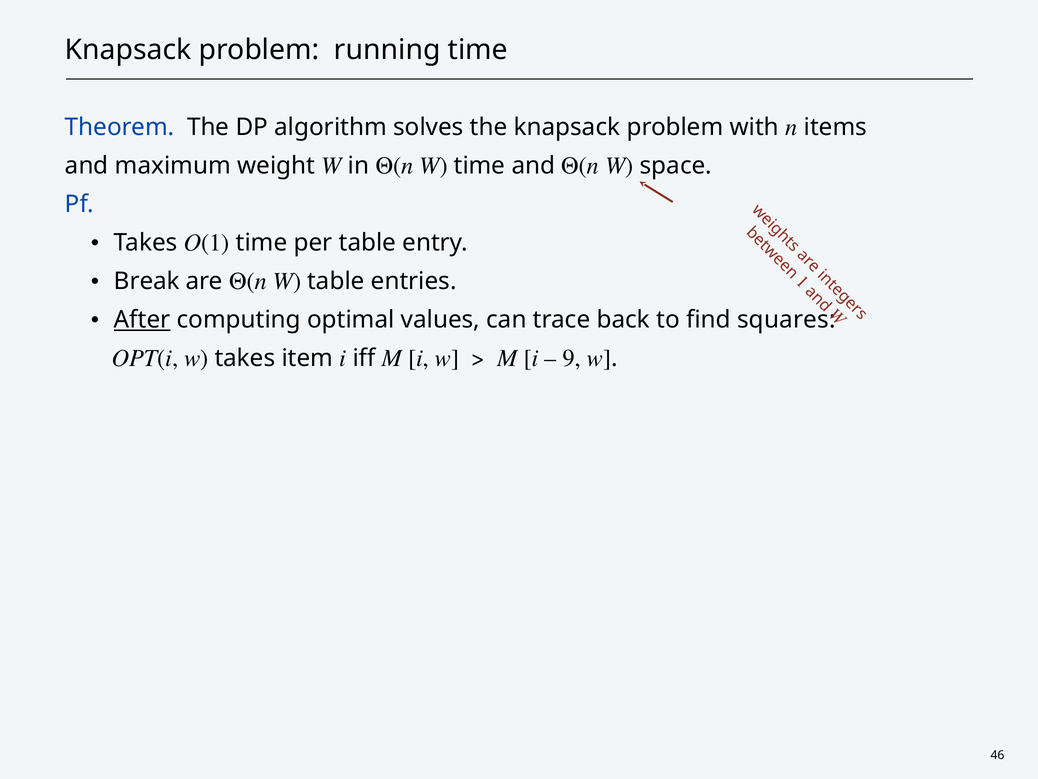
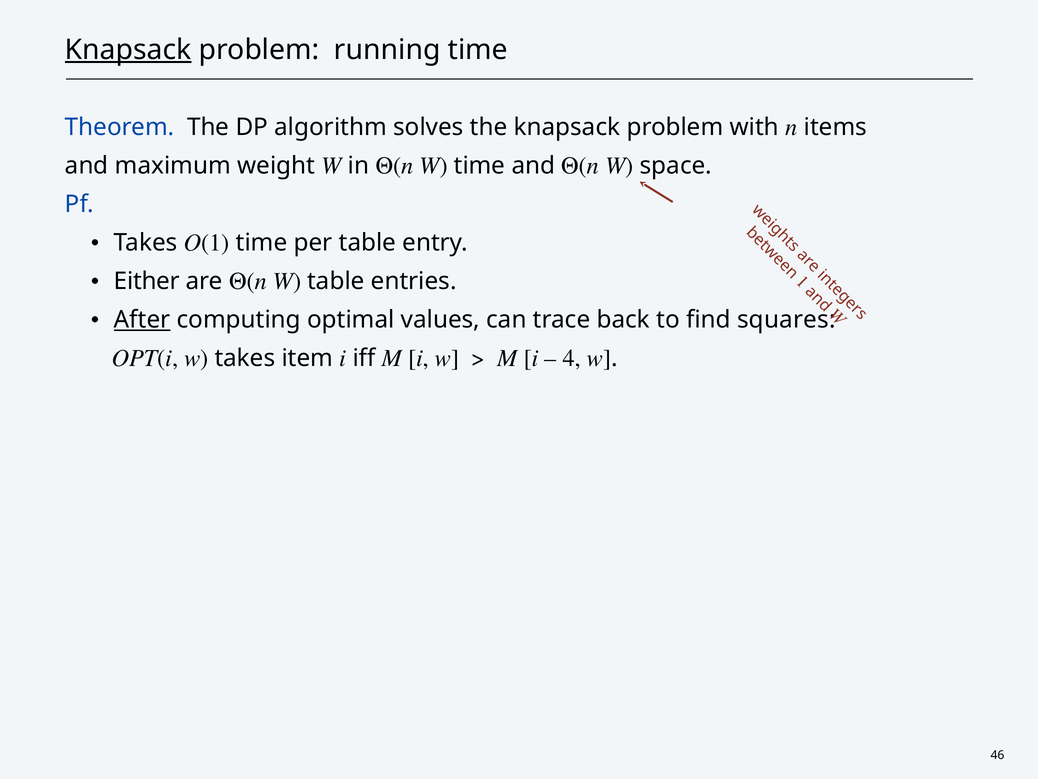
Knapsack underline: none -> present (128, 50)
Break: Break -> Either (147, 281)
9: 9 -> 4 (572, 358)
